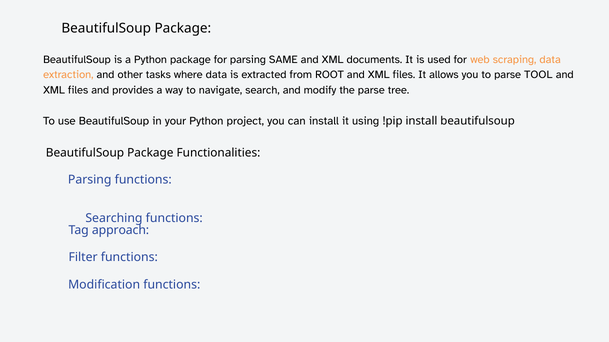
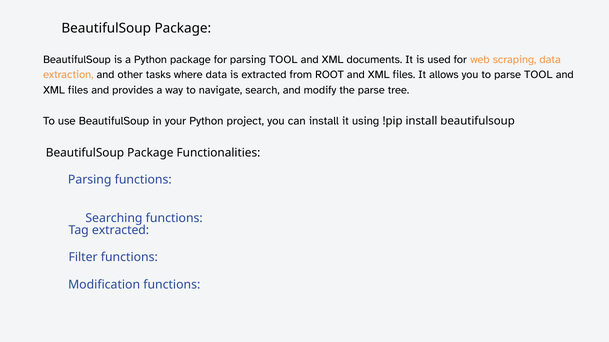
parsing SAME: SAME -> TOOL (283, 60)
Tag approach: approach -> extracted (121, 230)
